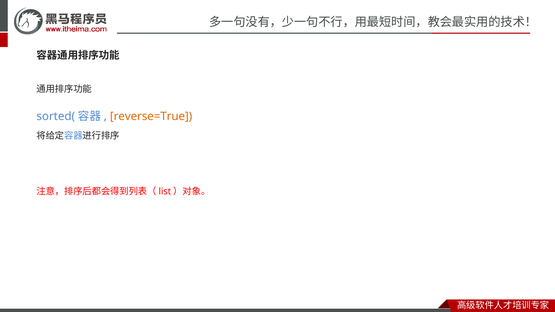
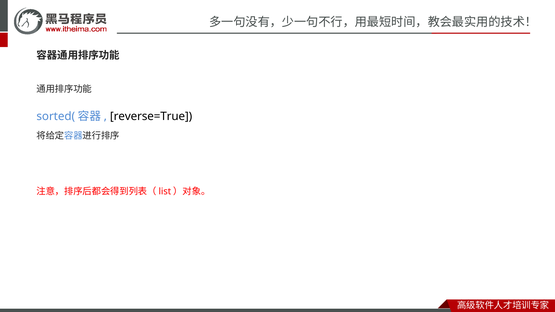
reverse=True colour: orange -> black (151, 116)
